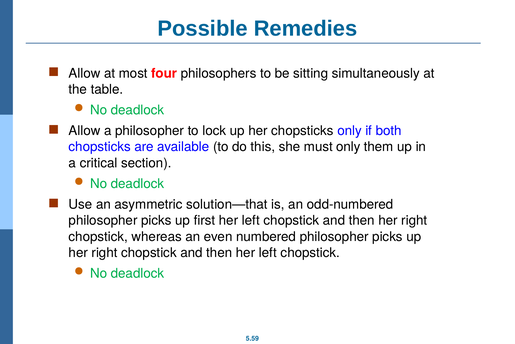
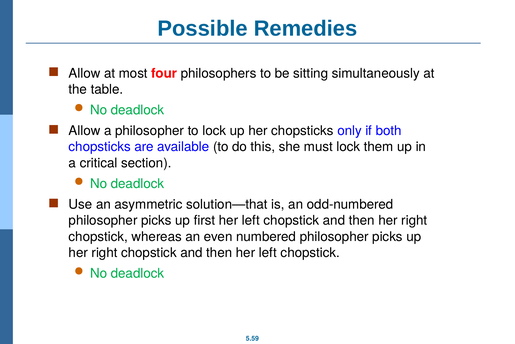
must only: only -> lock (348, 147)
